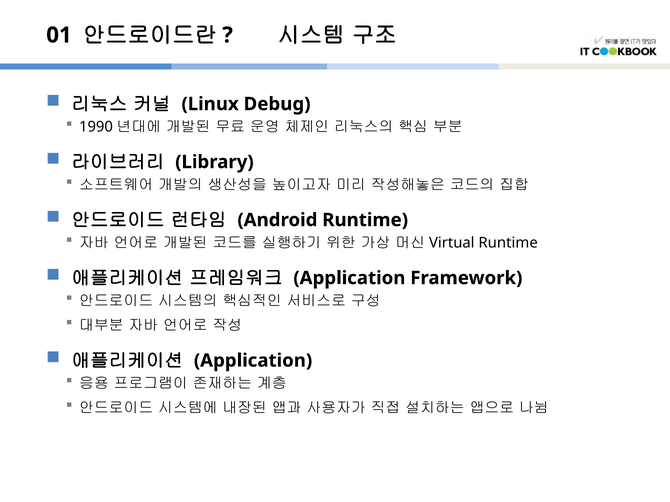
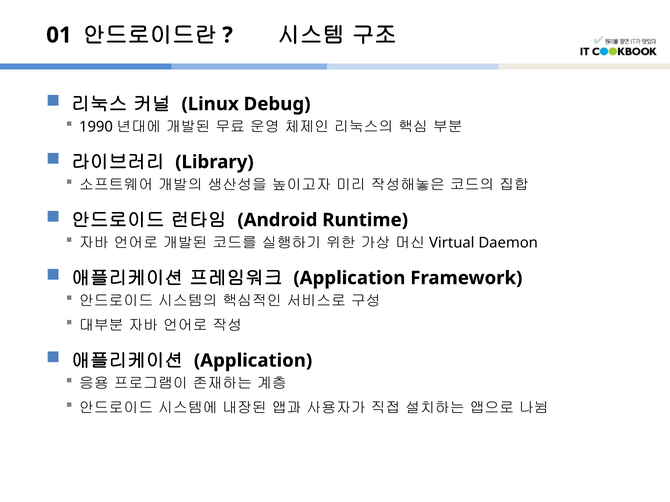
Runtime: Runtime -> Daemon (508, 243)
